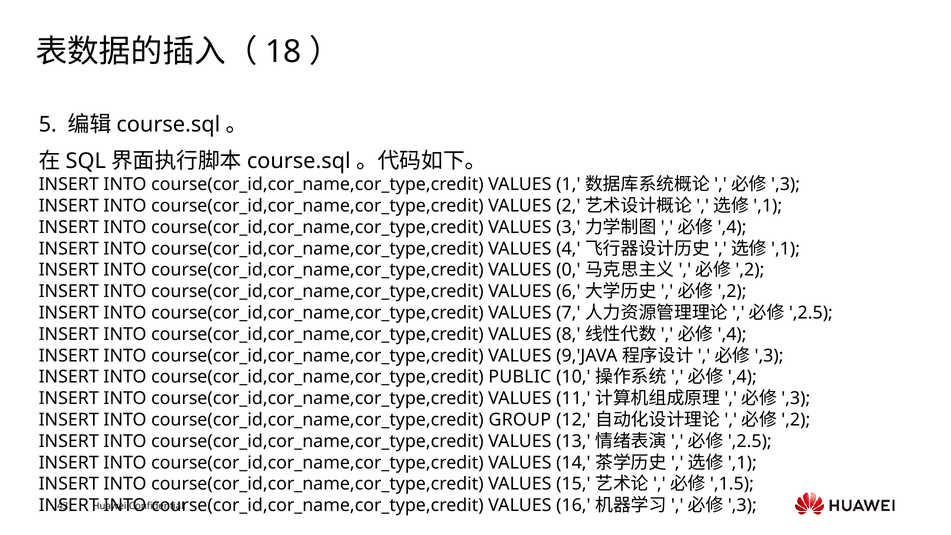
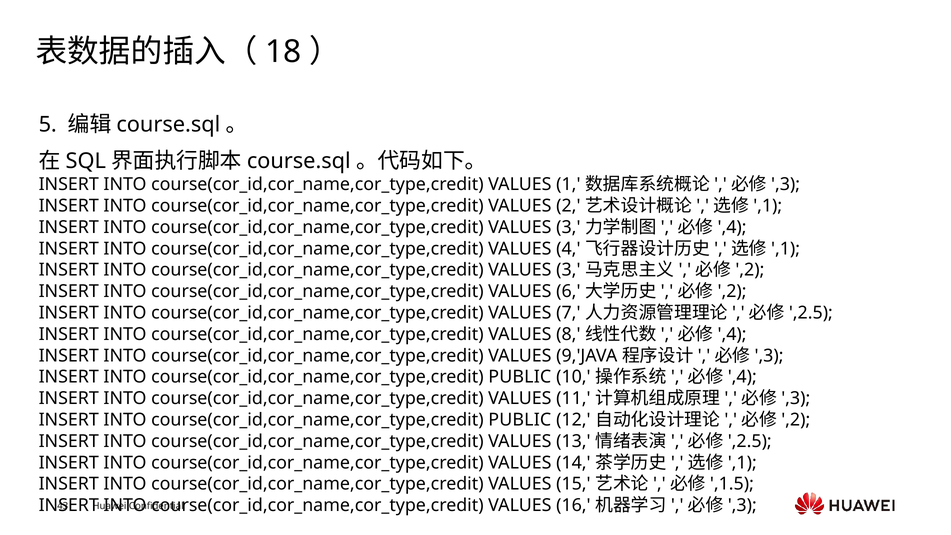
0: 0 -> 3 (568, 270)
GROUP: GROUP -> PUBLIC (520, 420)
